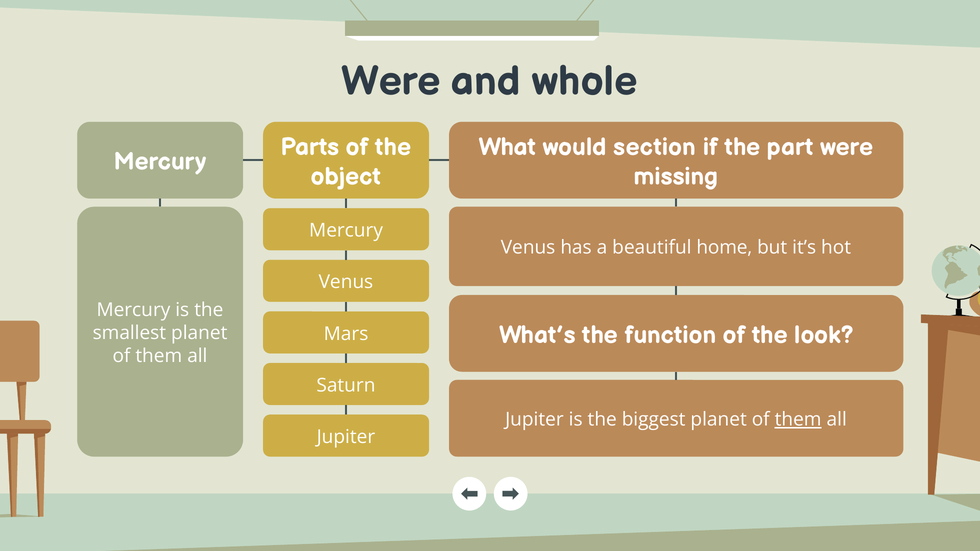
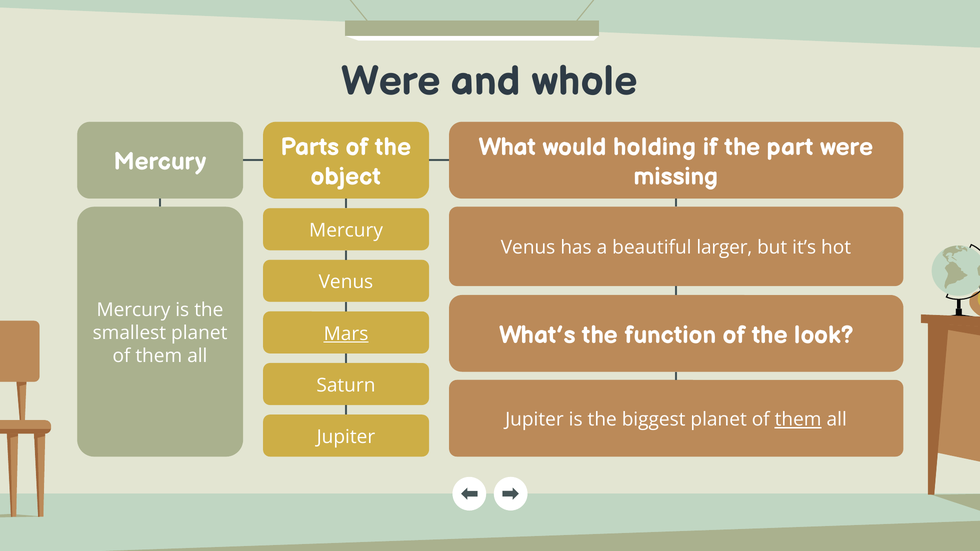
section: section -> holding (655, 147)
home: home -> larger (724, 248)
Mars underline: none -> present (346, 334)
